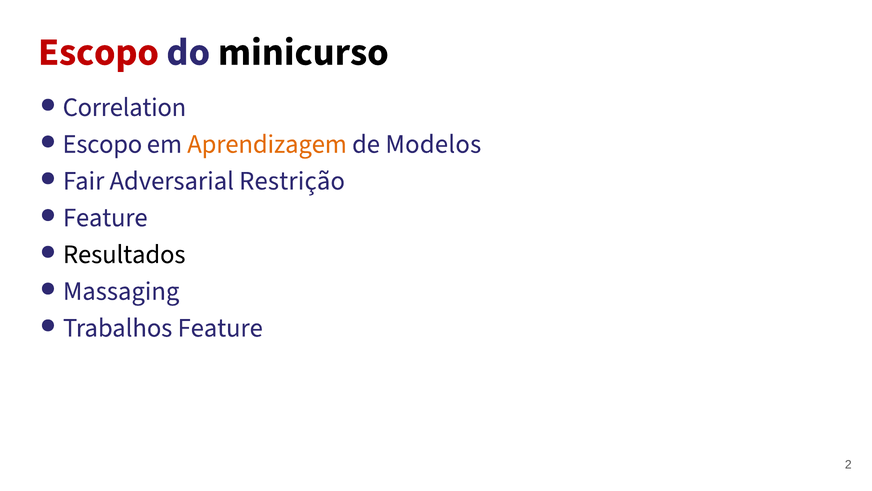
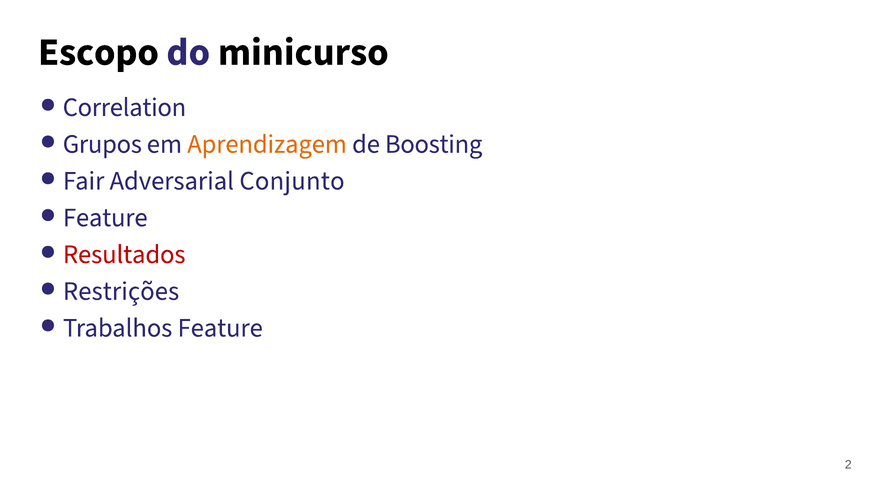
Escopo colour: red -> black (98, 52)
Escopo: Escopo -> Grupos (102, 144)
Modelos: Modelos -> Boosting (434, 144)
Restrição: Restrição -> Conjunto (292, 181)
Resultados colour: black -> red (124, 254)
Massaging: Massaging -> Restrições (121, 291)
